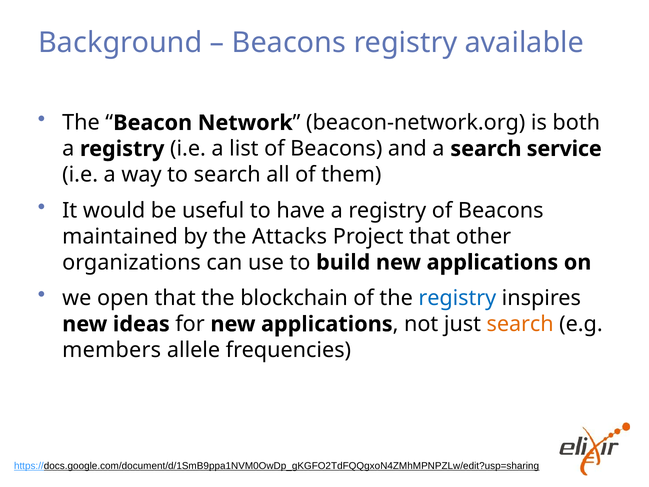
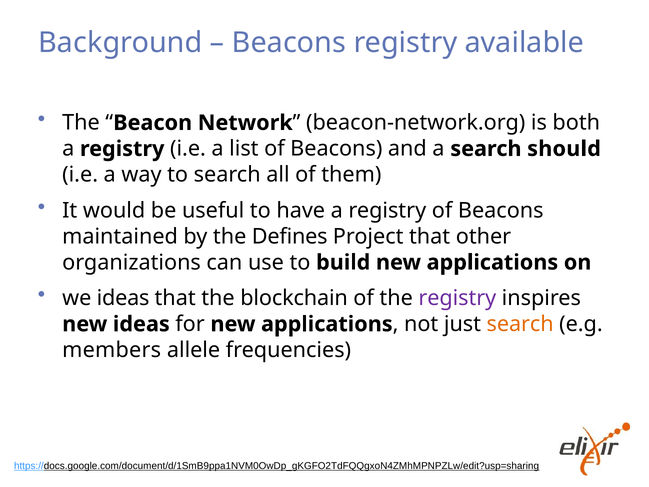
service: service -> should (564, 149)
Attacks: Attacks -> Defines (290, 236)
we open: open -> ideas (123, 298)
registry colour: blue -> purple (457, 298)
